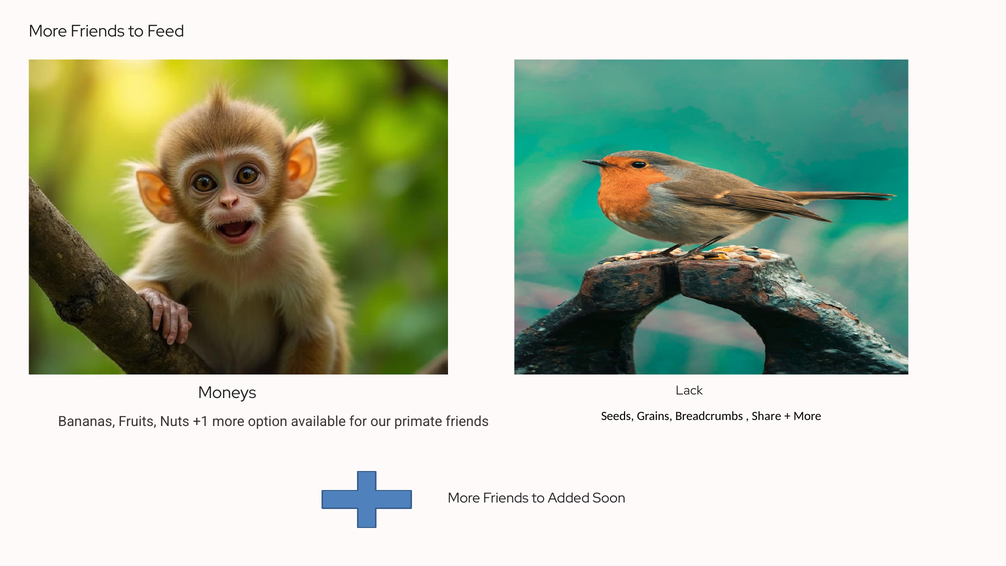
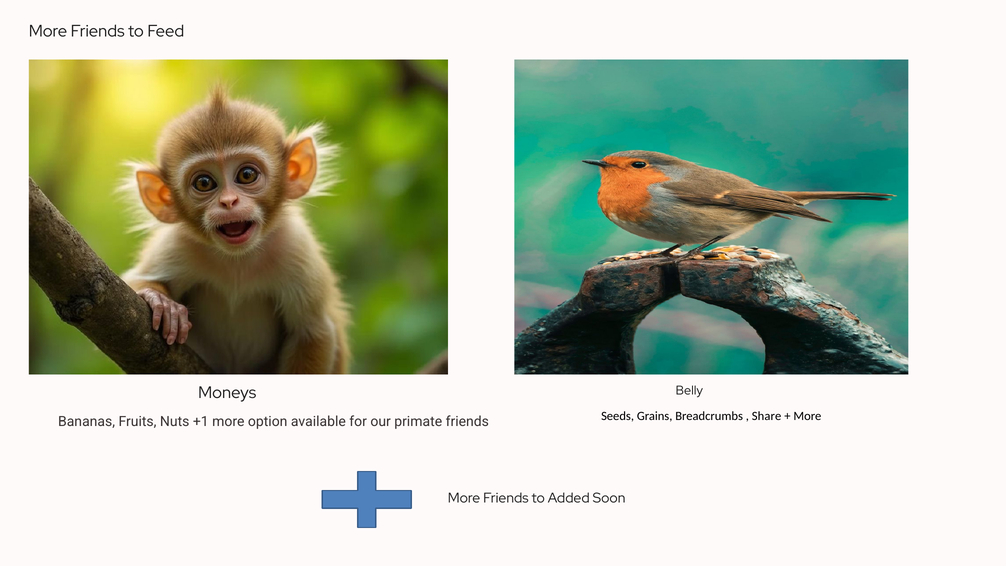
Lack: Lack -> Belly (689, 390)
